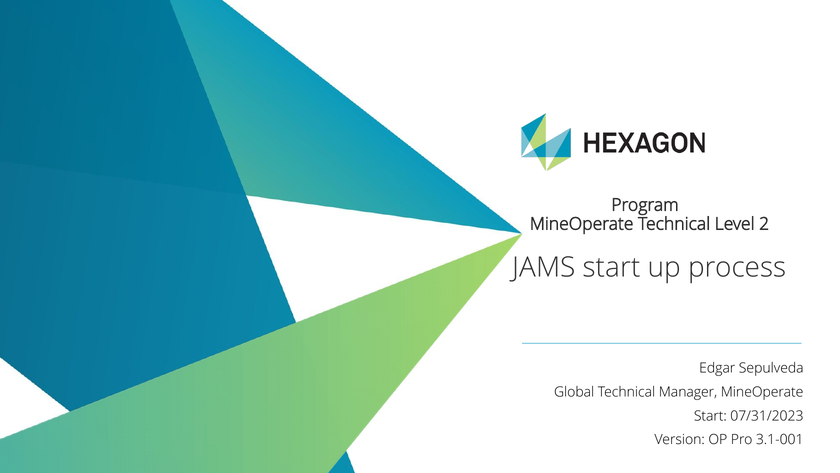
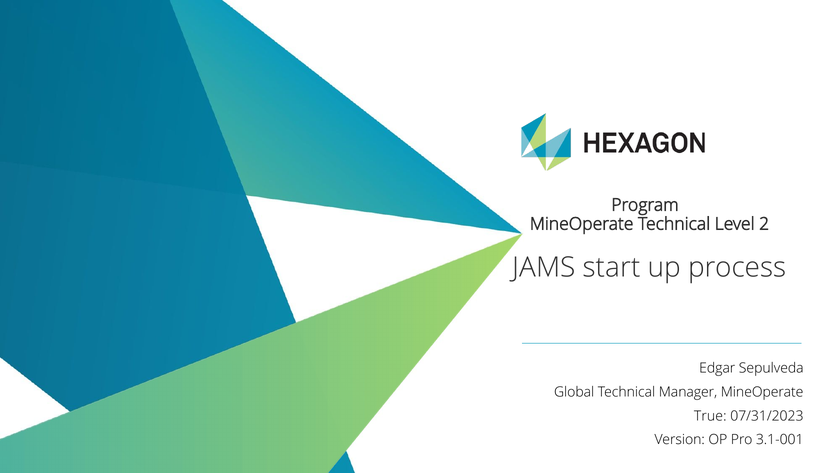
Start: Start -> True (710, 416)
